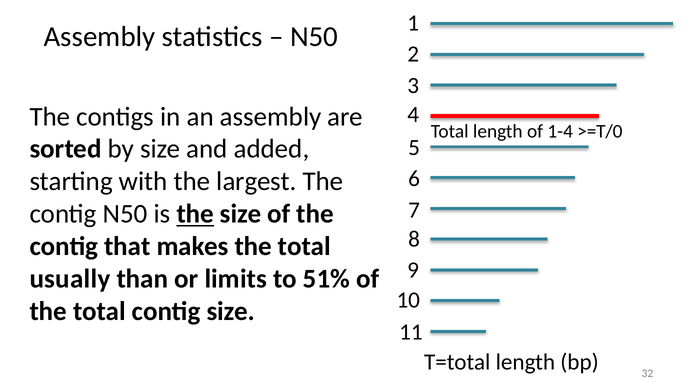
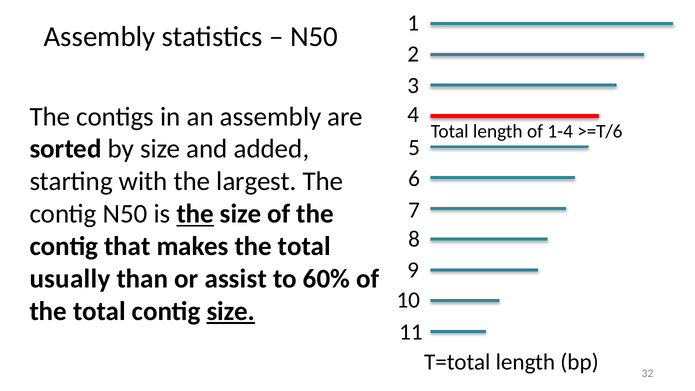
>=T/0: >=T/0 -> >=T/6 (600, 132)
limits: limits -> assist (236, 279)
51%: 51% -> 60% (326, 279)
size underline: none -> present (231, 311)
